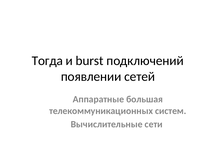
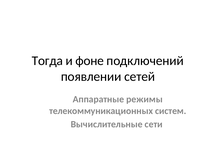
burst: burst -> фоне (90, 61)
большая: большая -> режимы (144, 99)
